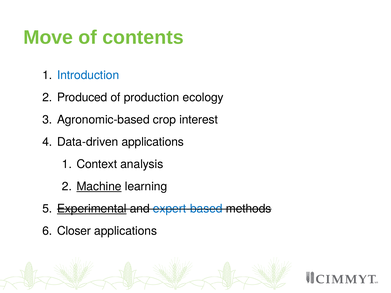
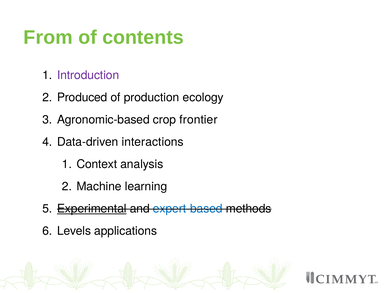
Move: Move -> From (48, 38)
Introduction colour: blue -> purple (88, 75)
interest: interest -> frontier (198, 120)
Data-driven applications: applications -> interactions (153, 142)
Machine underline: present -> none (99, 187)
Closer: Closer -> Levels (74, 231)
